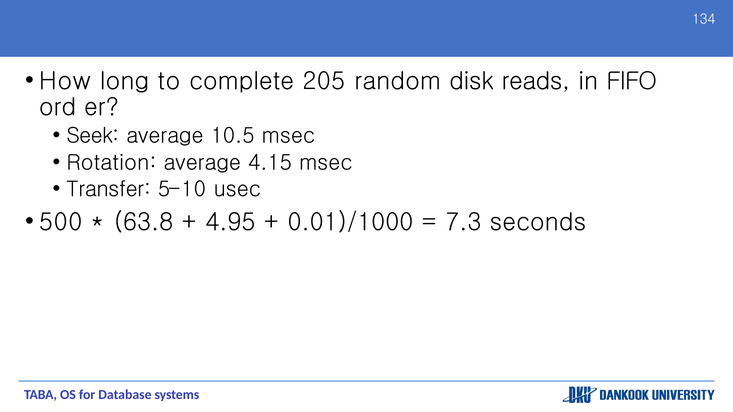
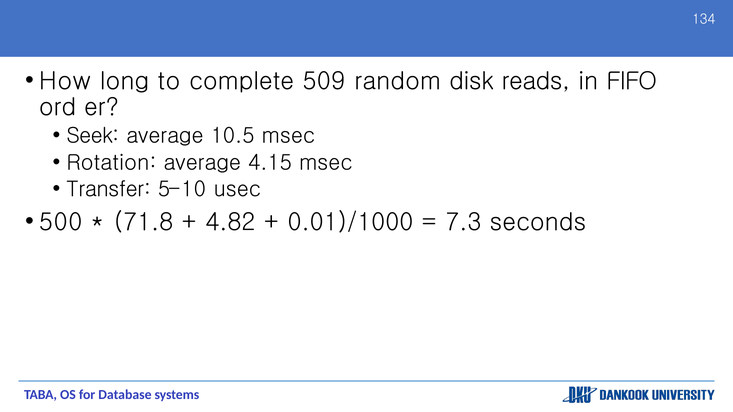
205: 205 -> 509 (324, 81)
63.8: 63.8 -> 71.8 (144, 222)
4.95: 4.95 -> 4.82 (230, 222)
